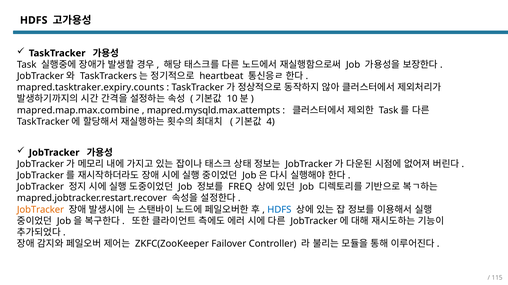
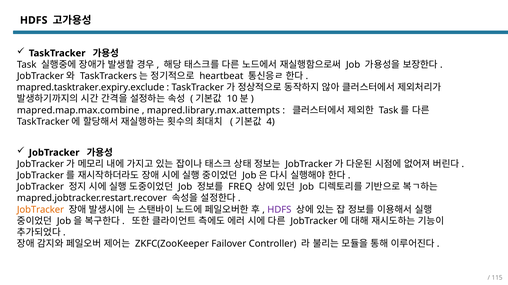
mapred.tasktraker.expiry.counts: mapred.tasktraker.expiry.counts -> mapred.tasktraker.expiry.exclude (91, 88)
mapred.mysqld.max.attempts: mapred.mysqld.max.attempts -> mapred.library.max.attempts (213, 111)
HDFS colour: blue -> purple (279, 210)
